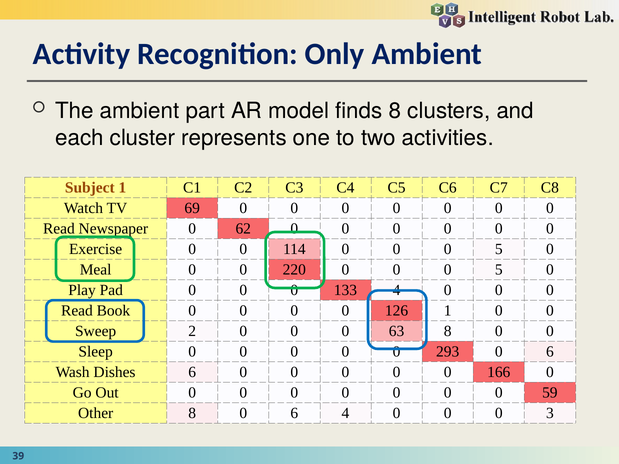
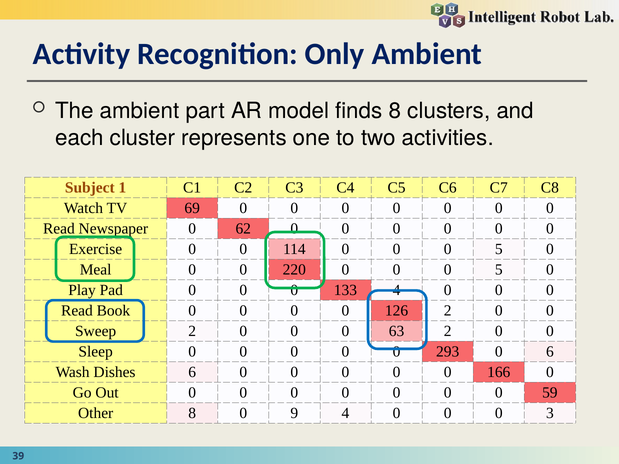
126 1: 1 -> 2 (448, 311)
63 8: 8 -> 2 (448, 331)
8 0 6: 6 -> 9 (294, 413)
